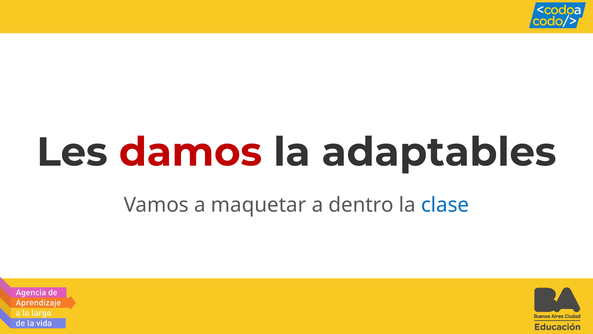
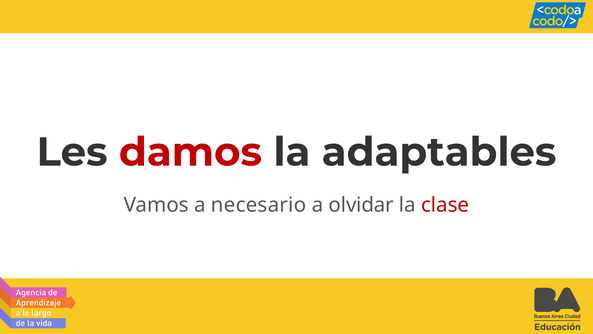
maquetar: maquetar -> necesario (259, 205)
dentro: dentro -> olvidar (361, 205)
clase colour: blue -> red (445, 205)
